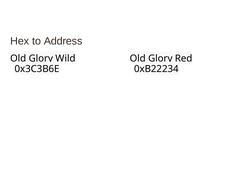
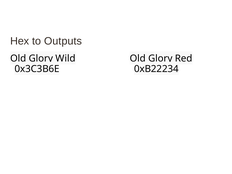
Address: Address -> Outputs (63, 41)
